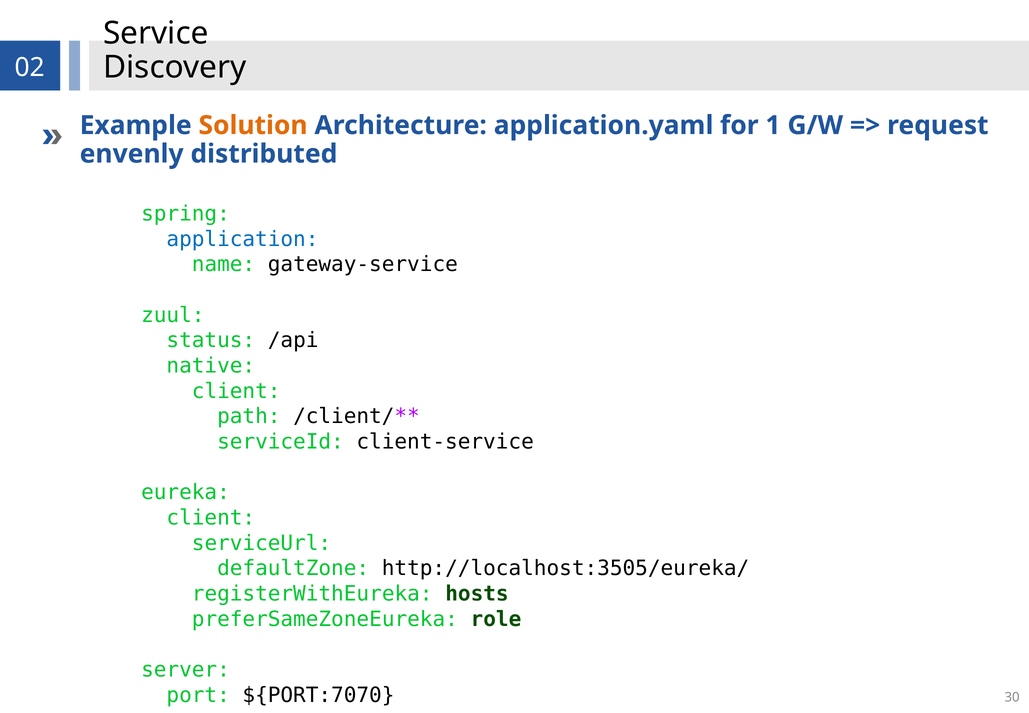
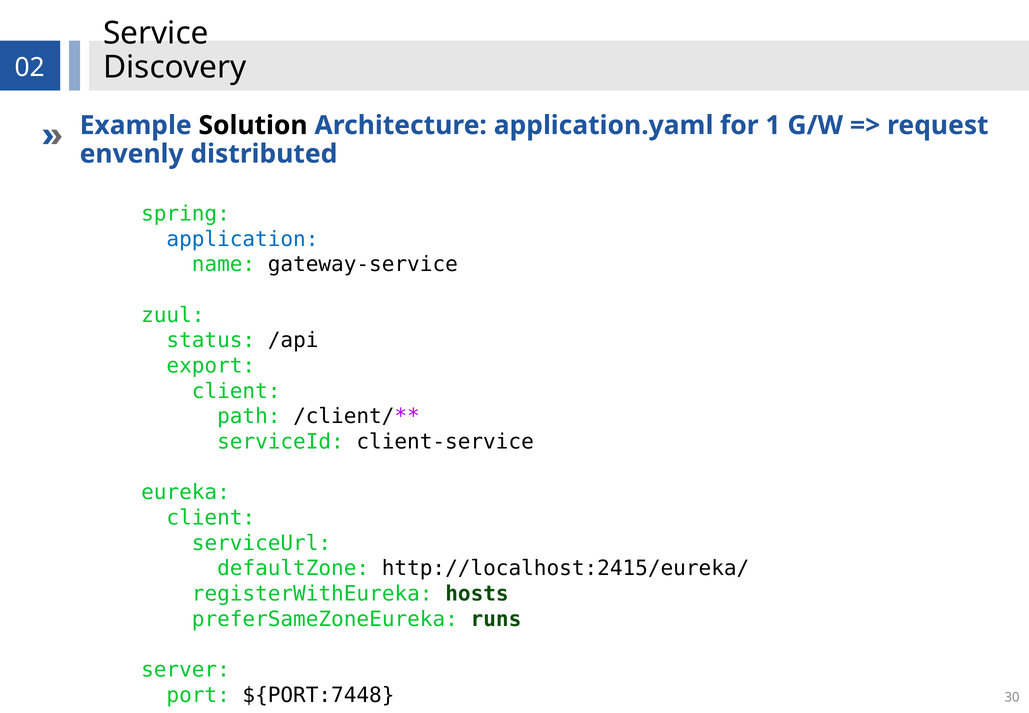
Solution colour: orange -> black (253, 125)
native: native -> export (211, 365)
http://localhost:3505/eureka/: http://localhost:3505/eureka/ -> http://localhost:2415/eureka/ (566, 568)
role: role -> runs (496, 619)
${PORT:7070: ${PORT:7070 -> ${PORT:7448 (318, 695)
